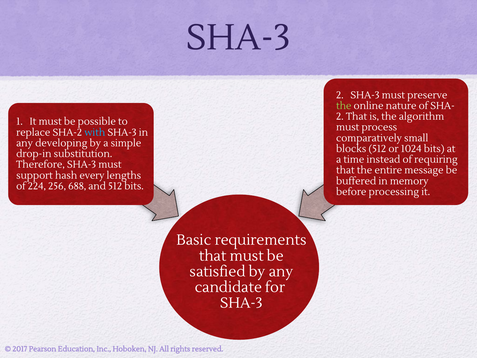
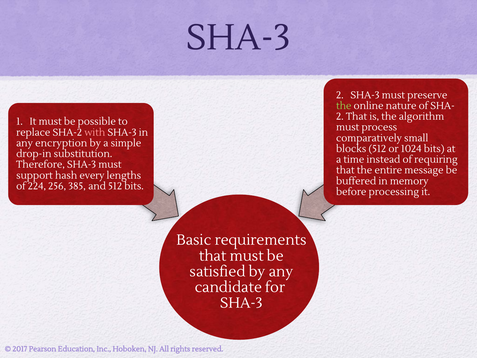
with colour: light blue -> pink (95, 132)
developing: developing -> encryption (61, 143)
688: 688 -> 385 (77, 186)
